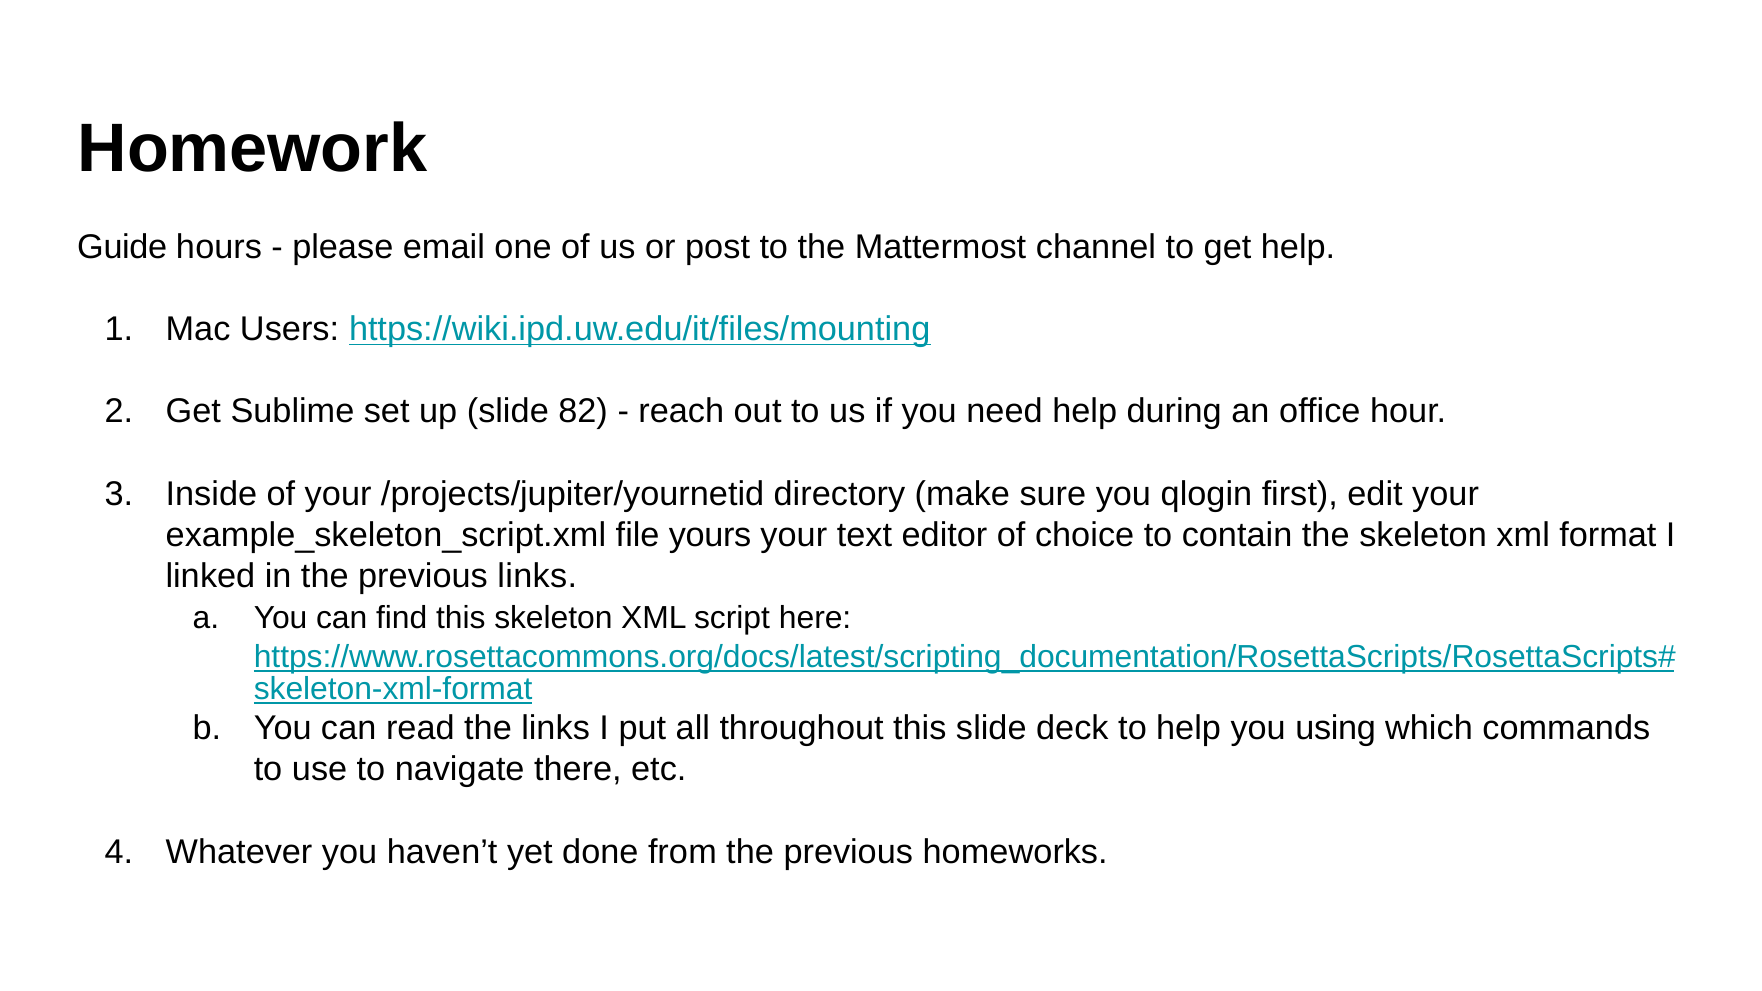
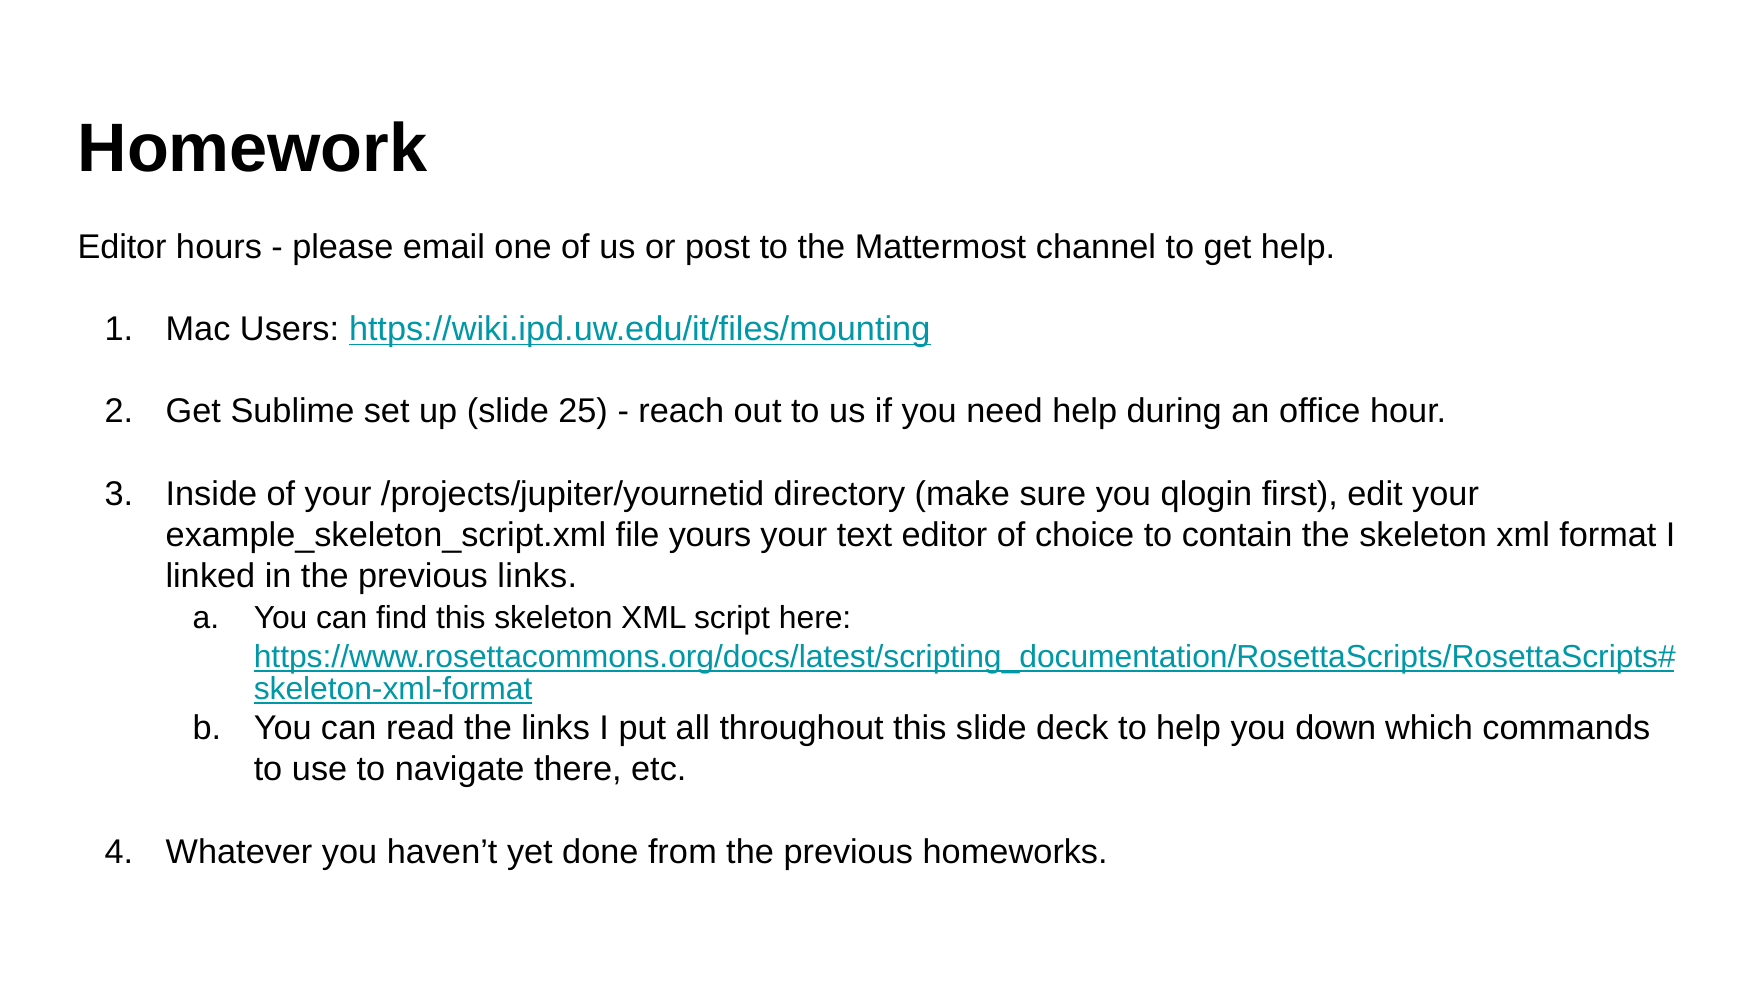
Guide: Guide -> Editor (122, 247)
82: 82 -> 25 (583, 412)
using: using -> down (1336, 729)
